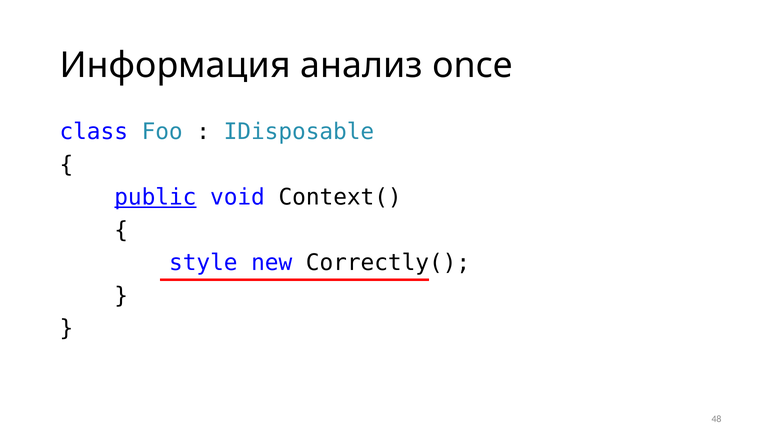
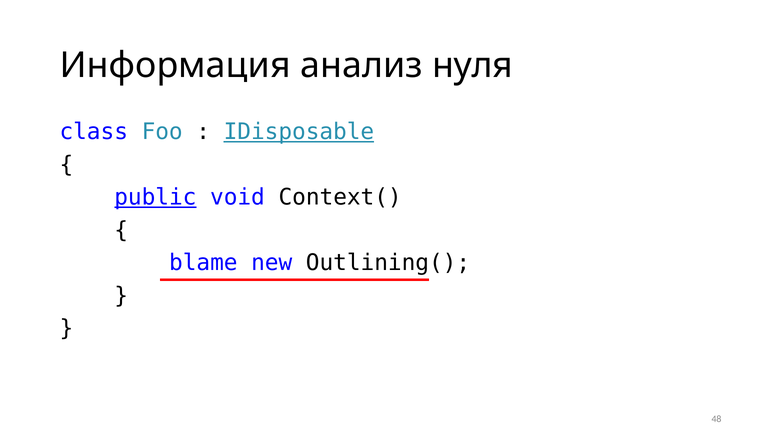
once: once -> нуля (473, 66)
IDisposable underline: none -> present (299, 132)
style: style -> blame (203, 263)
Correctly(: Correctly( -> Outlining( (388, 263)
